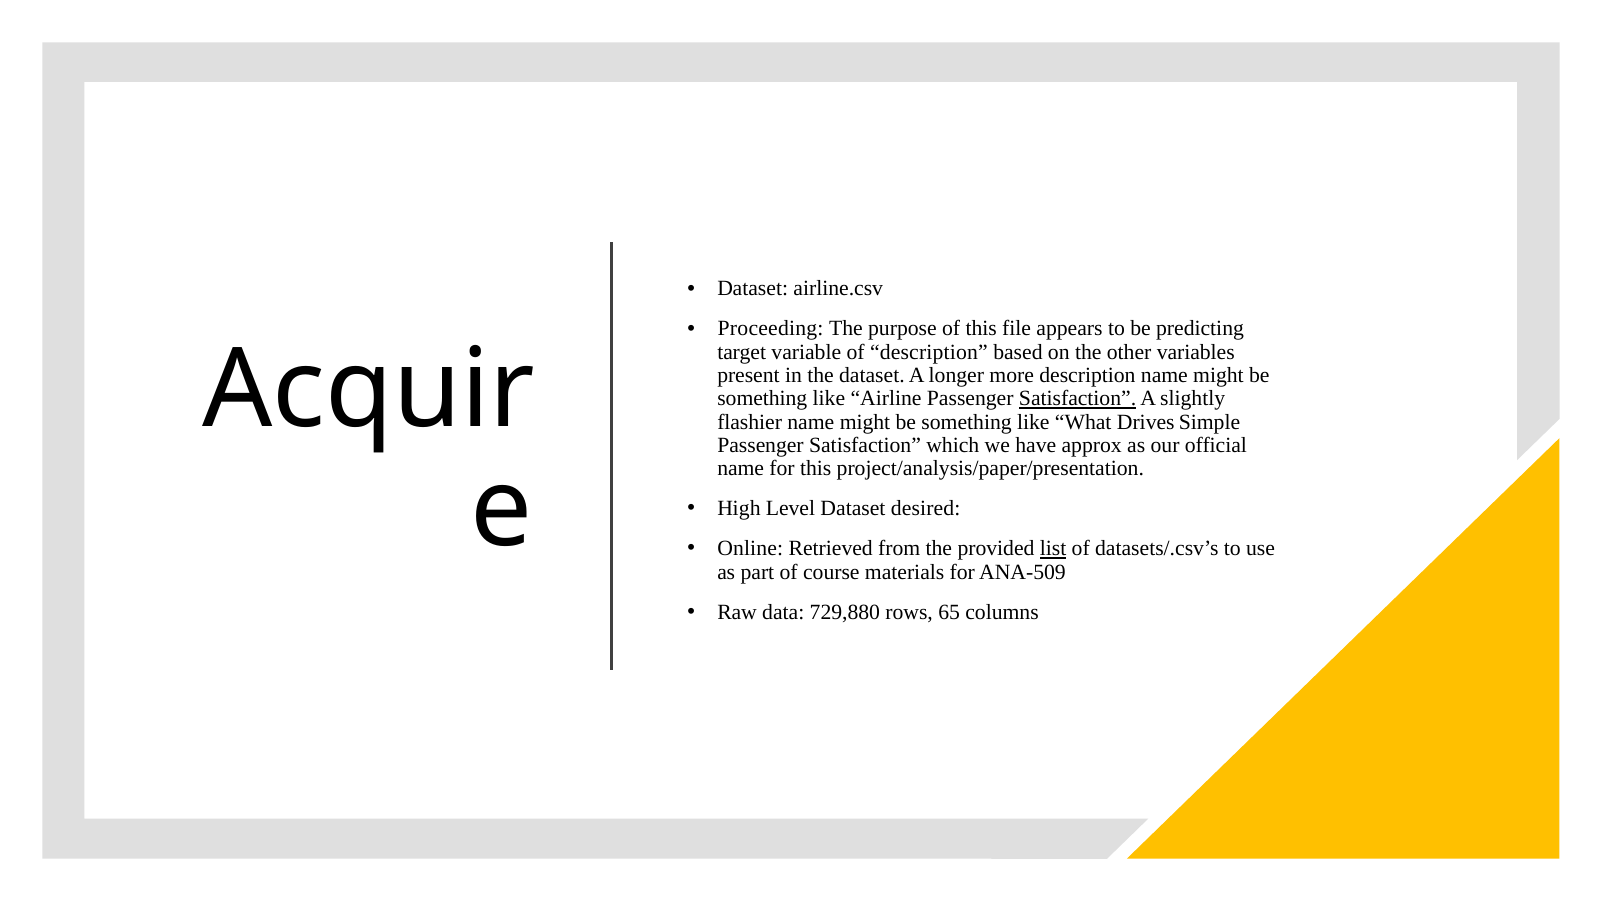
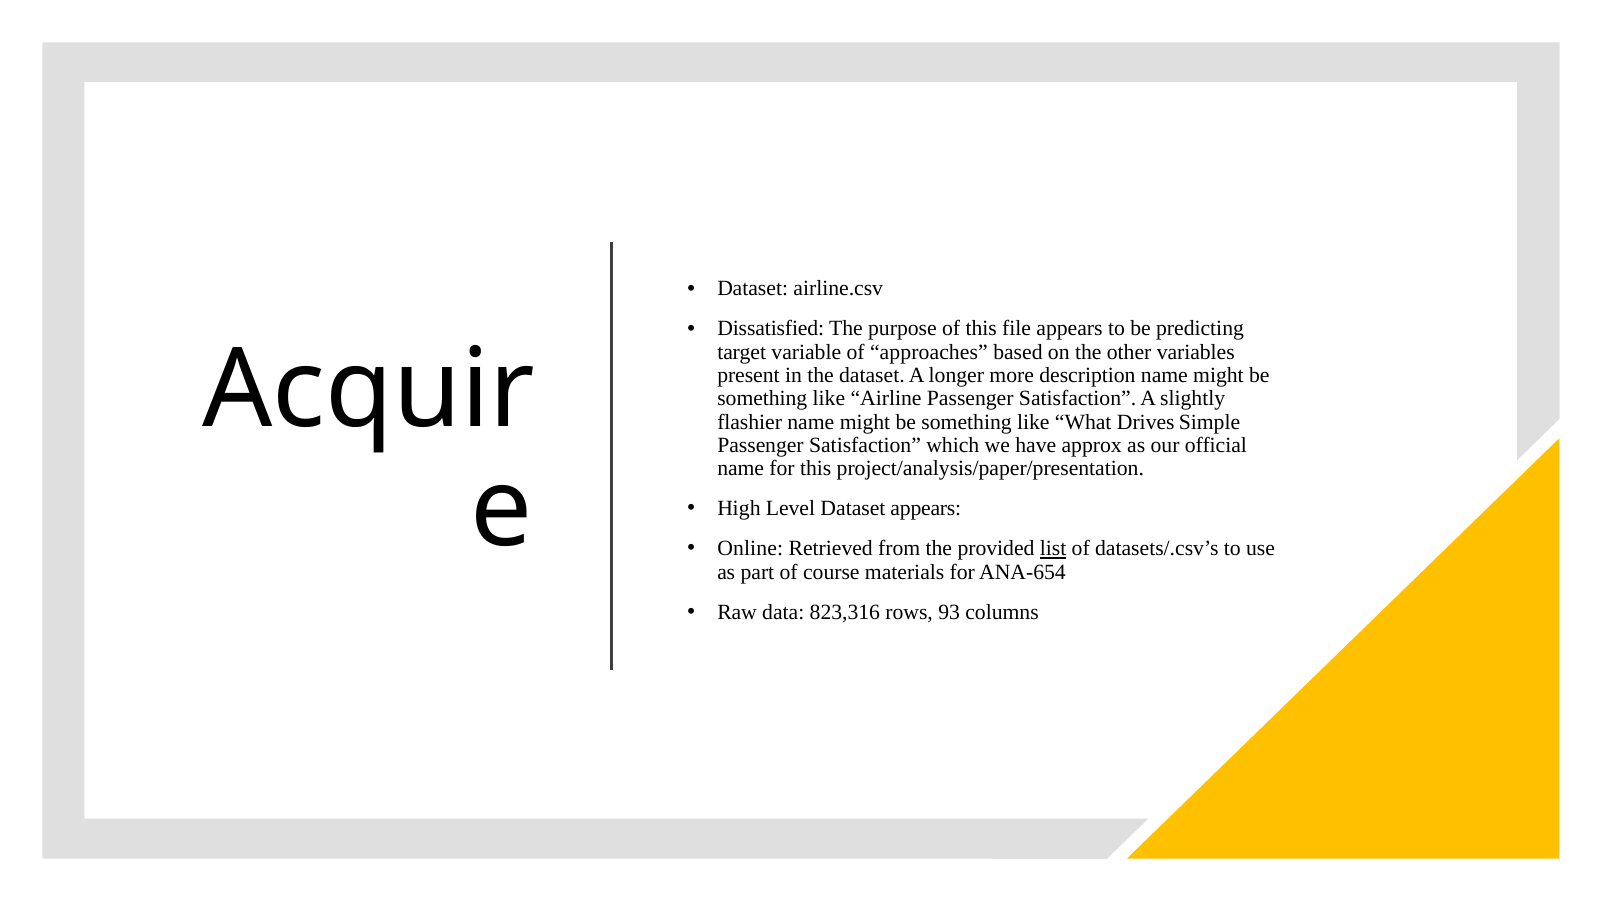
Proceeding: Proceeding -> Dissatisfied (771, 329)
of description: description -> approaches (929, 352)
Satisfaction underline: present -> none (1078, 399)
Dataset desired: desired -> appears (926, 509)
ANA-509: ANA-509 -> ANA-654 (1022, 572)
729,880: 729,880 -> 823,316 (845, 612)
65: 65 -> 93 (949, 612)
